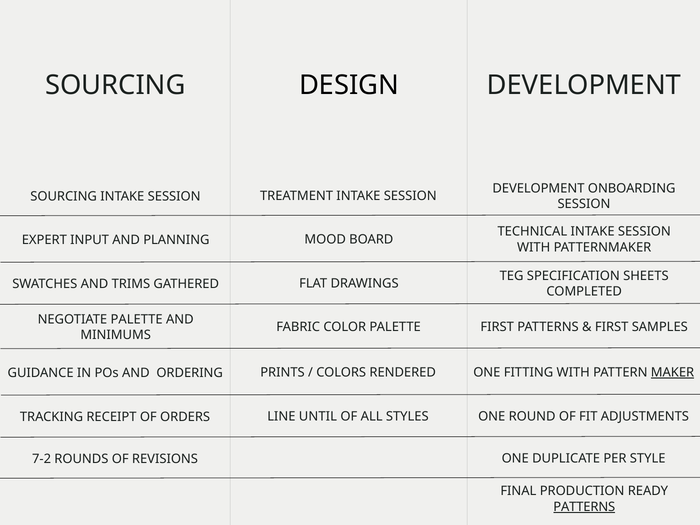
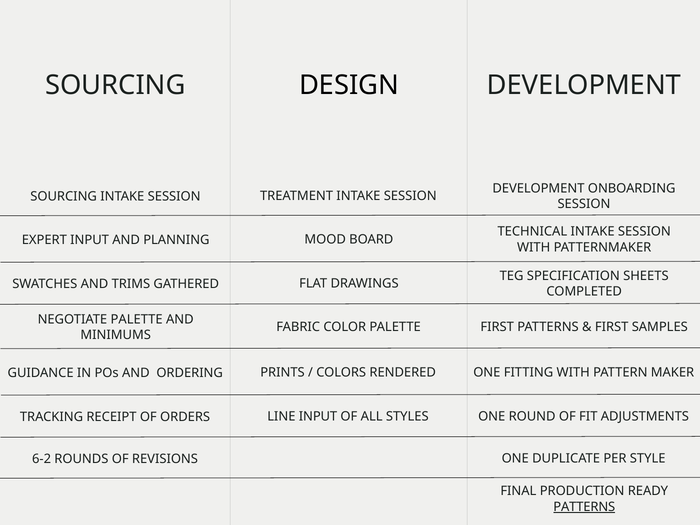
MAKER underline: present -> none (672, 372)
LINE UNTIL: UNTIL -> INPUT (318, 416)
7-2: 7-2 -> 6-2 (42, 459)
